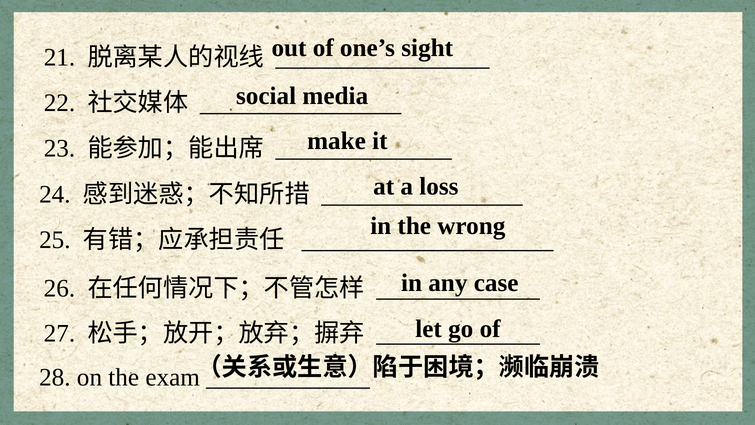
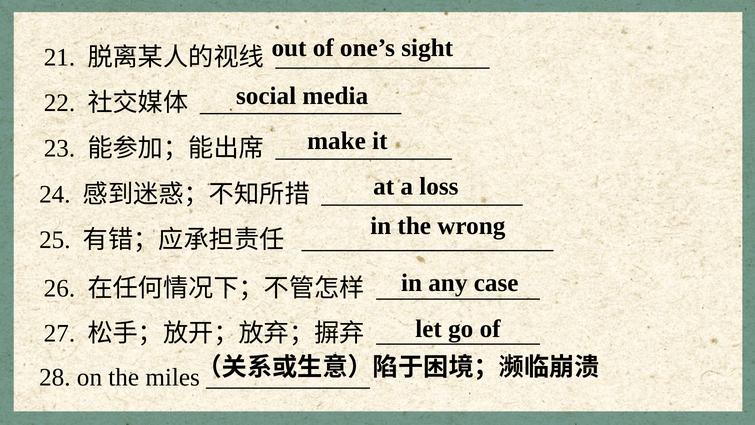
exam: exam -> miles (173, 377)
